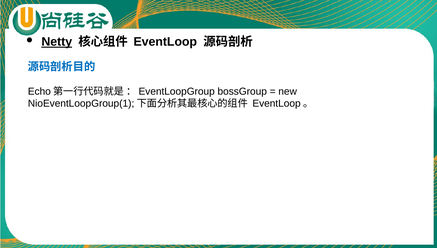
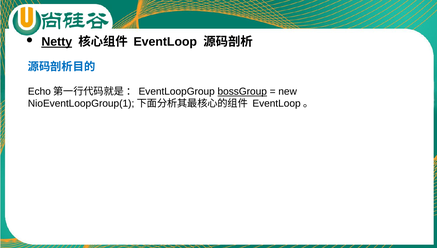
bossGroup underline: none -> present (242, 92)
